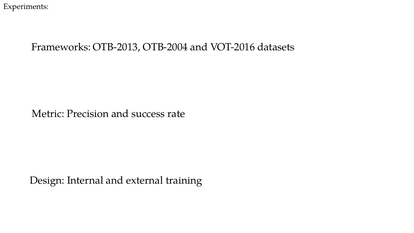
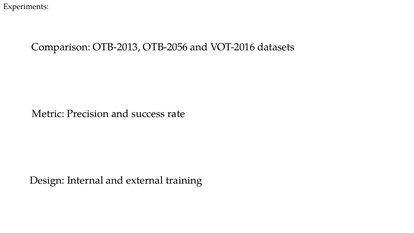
Frameworks: Frameworks -> Comparison (61, 47)
OTB-2004: OTB-2004 -> OTB-2056 (165, 47)
